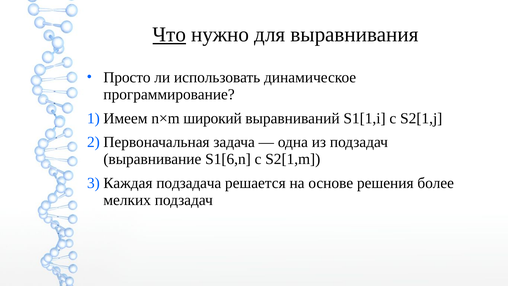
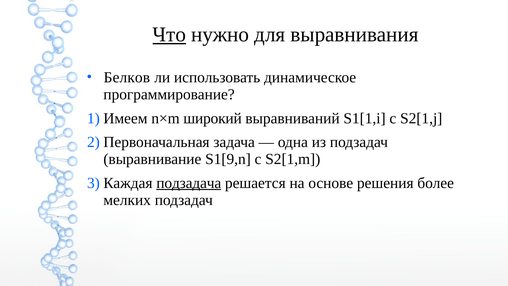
Просто: Просто -> Белков (127, 78)
S1[6,n: S1[6,n -> S1[9,n (228, 159)
подзадача underline: none -> present (189, 183)
